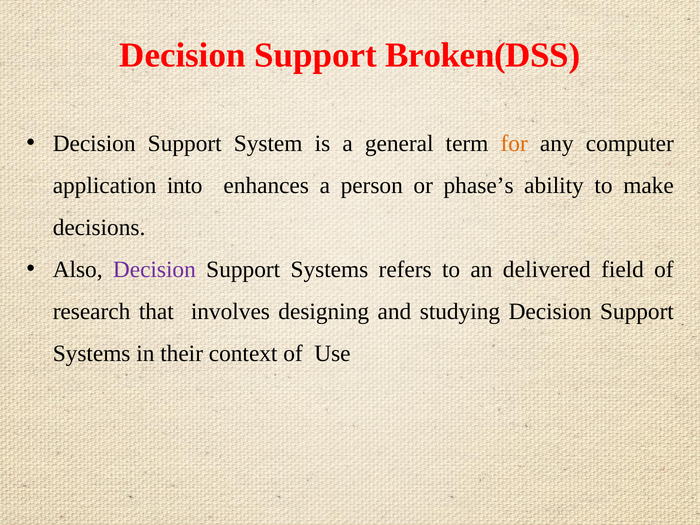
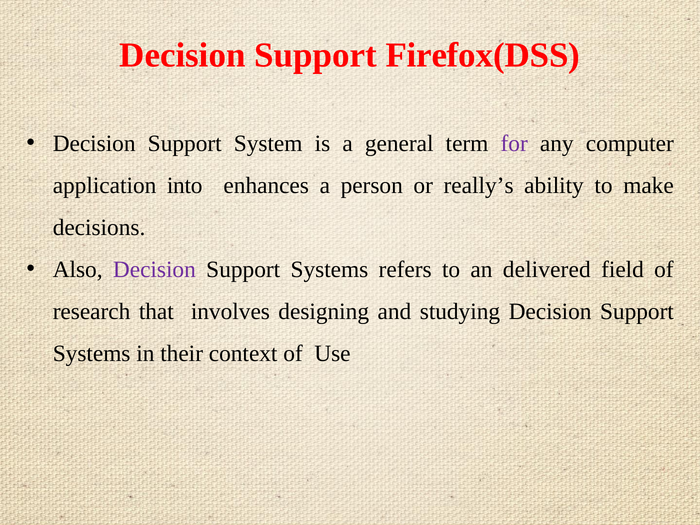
Broken(DSS: Broken(DSS -> Firefox(DSS (483, 55)
for colour: orange -> purple (514, 143)
phase’s: phase’s -> really’s (479, 185)
